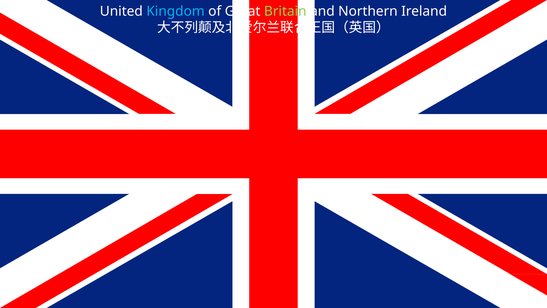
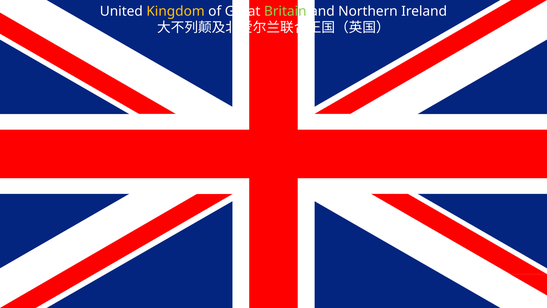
Kingdom colour: light blue -> yellow (176, 11)
